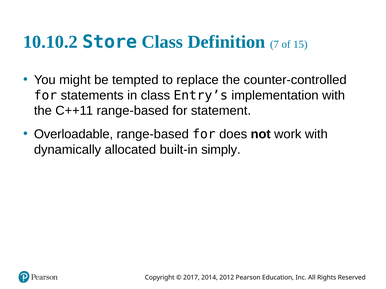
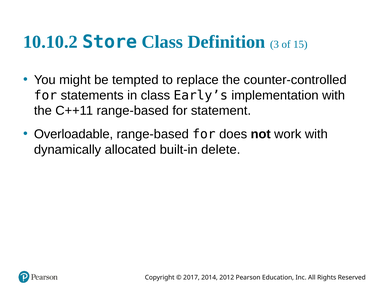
7: 7 -> 3 (274, 44)
Entry’s: Entry’s -> Early’s (201, 95)
simply: simply -> delete (221, 150)
